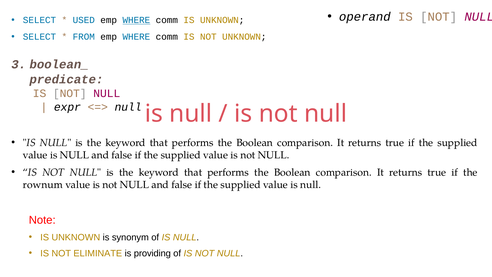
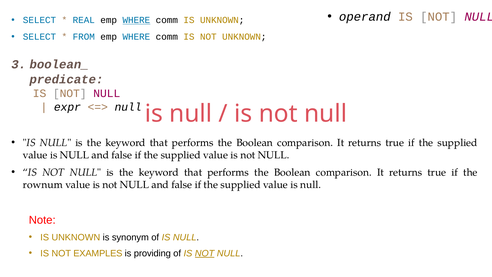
USED: USED -> REAL (84, 20)
ELIMINATE: ELIMINATE -> EXAMPLES (98, 253)
NOT underline: none -> present (205, 253)
